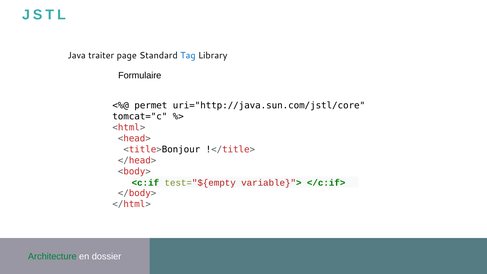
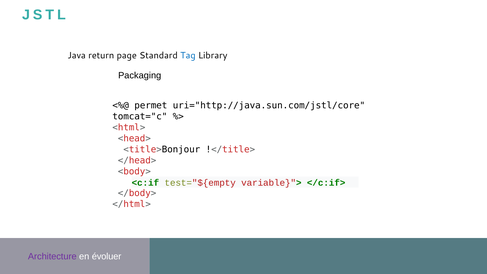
traiter: traiter -> return (101, 55)
Formulaire: Formulaire -> Packaging (140, 76)
Architecture colour: green -> purple (52, 257)
dossier: dossier -> évoluer (107, 257)
